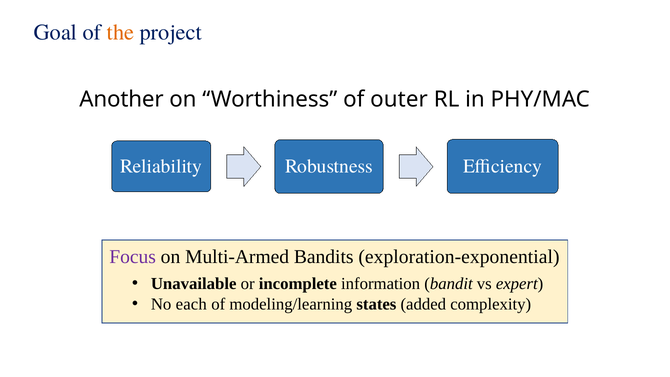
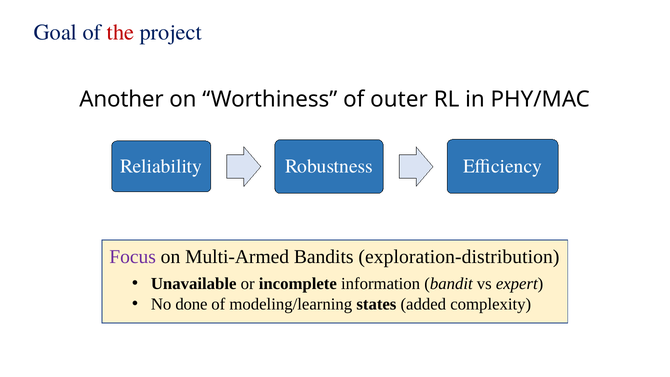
the colour: orange -> red (121, 33)
exploration-exponential: exploration-exponential -> exploration-distribution (459, 257)
each: each -> done (191, 304)
